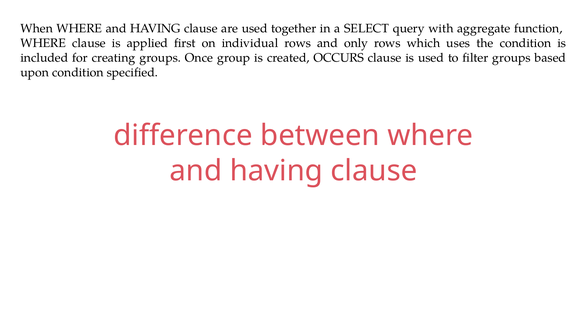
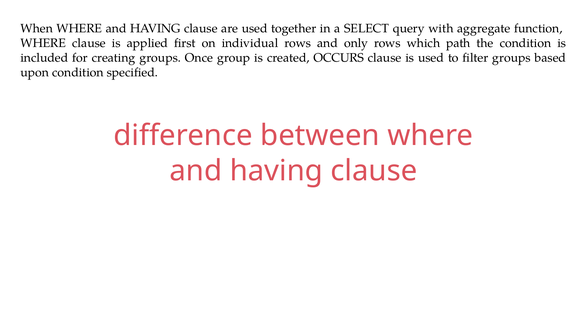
uses: uses -> path (458, 43)
